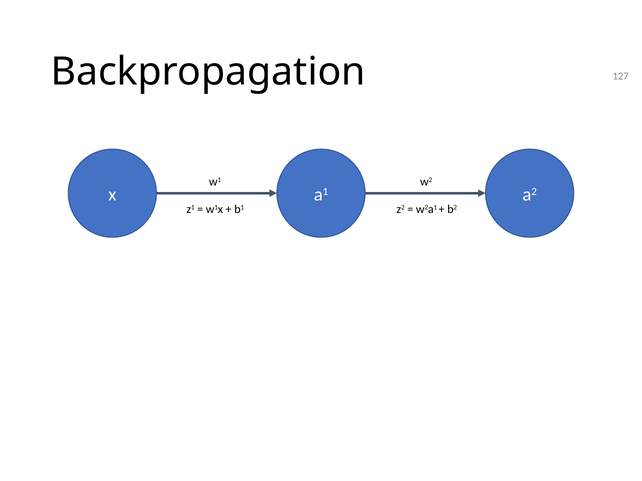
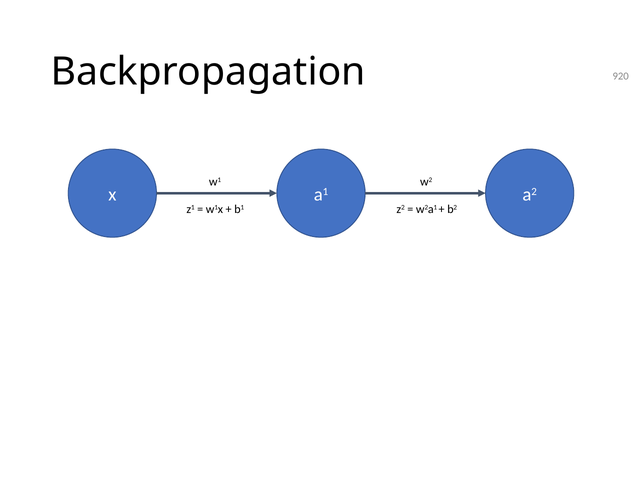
127: 127 -> 920 (621, 76)
